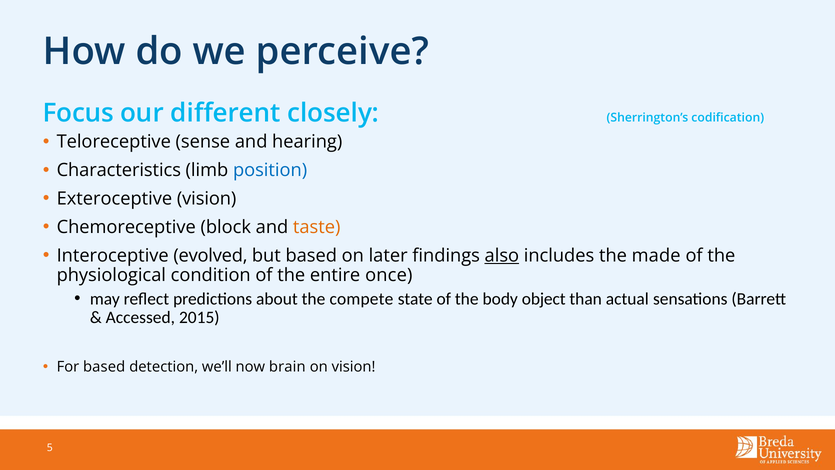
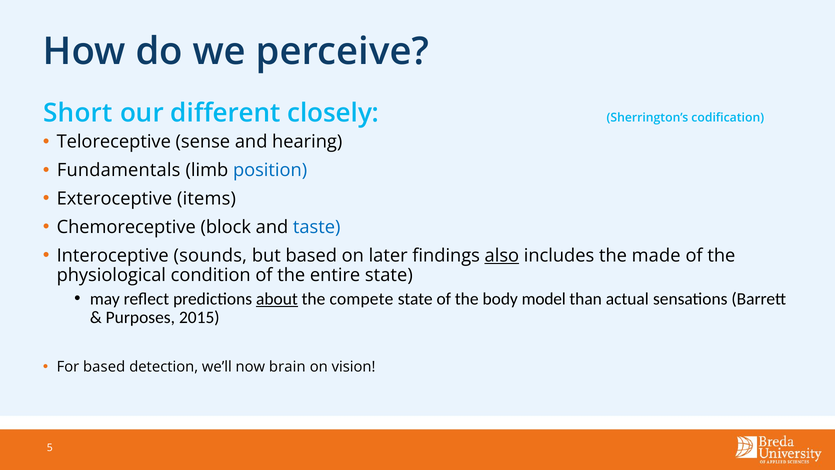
Focus: Focus -> Short (78, 113)
Characteristics: Characteristics -> Fundamentals (119, 170)
Exteroceptive vision: vision -> items (206, 199)
taste colour: orange -> blue (317, 227)
evolved: evolved -> sounds (210, 255)
entire once: once -> state (389, 275)
about underline: none -> present (277, 299)
object: object -> model (544, 299)
Accessed: Accessed -> Purposes (140, 318)
